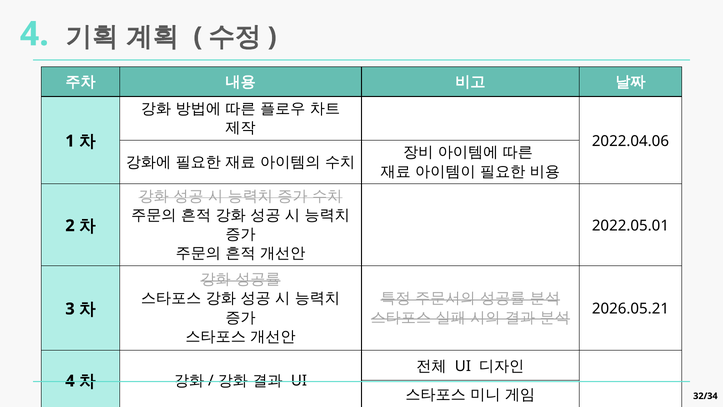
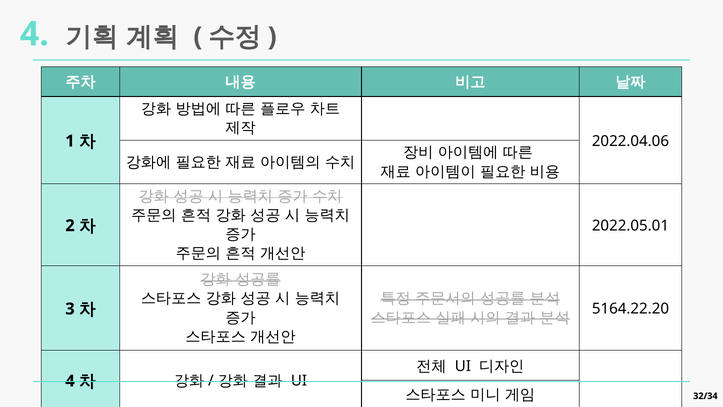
2026.05.21: 2026.05.21 -> 5164.22.20 (630, 309)
